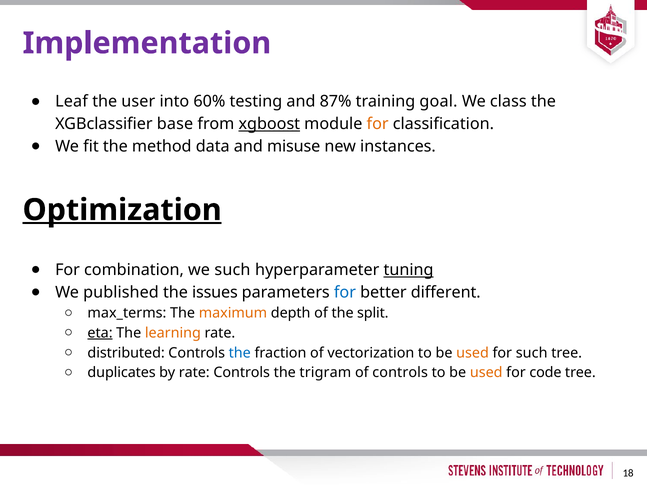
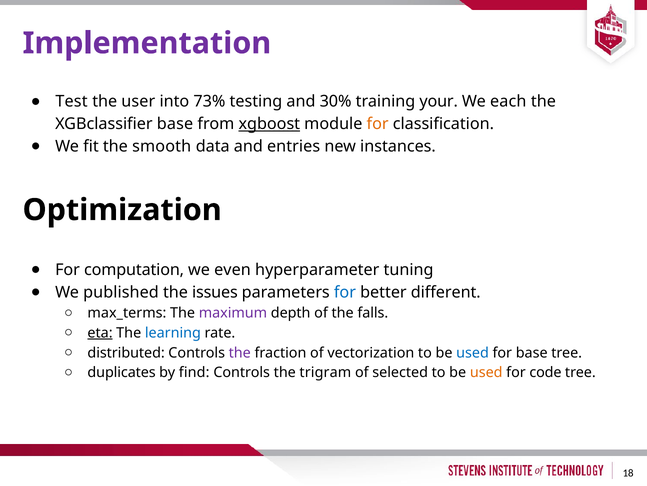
Leaf: Leaf -> Test (72, 101)
60%: 60% -> 73% (209, 101)
87%: 87% -> 30% (336, 101)
goal: goal -> your (439, 101)
class: class -> each (508, 101)
method: method -> smooth (162, 146)
misuse: misuse -> entries (294, 146)
Optimization underline: present -> none (122, 210)
combination: combination -> computation (134, 270)
we such: such -> even (233, 270)
tuning underline: present -> none (409, 270)
maximum colour: orange -> purple (233, 313)
split: split -> falls (373, 313)
learning colour: orange -> blue (173, 332)
the colour: blue -> purple (240, 352)
used colour: orange -> blue (473, 352)
for such: such -> base (532, 352)
by rate: rate -> find (194, 372)
of controls: controls -> selected (400, 372)
